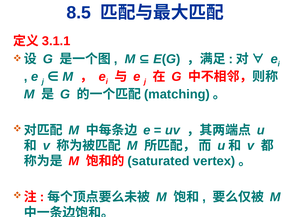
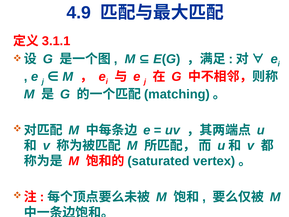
8.5: 8.5 -> 4.9 (79, 13)
